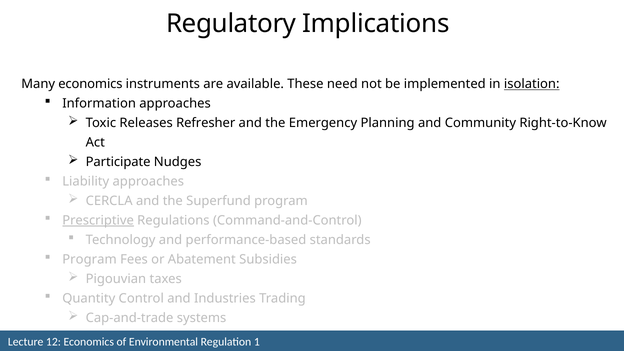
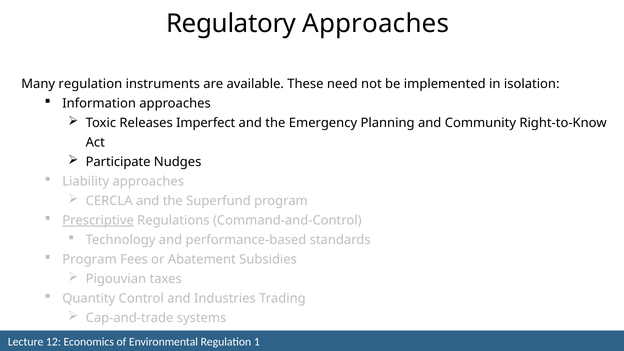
Regulatory Implications: Implications -> Approaches (376, 23)
Many economics: economics -> regulation (90, 84)
isolation underline: present -> none (532, 84)
Refresher: Refresher -> Imperfect (206, 123)
